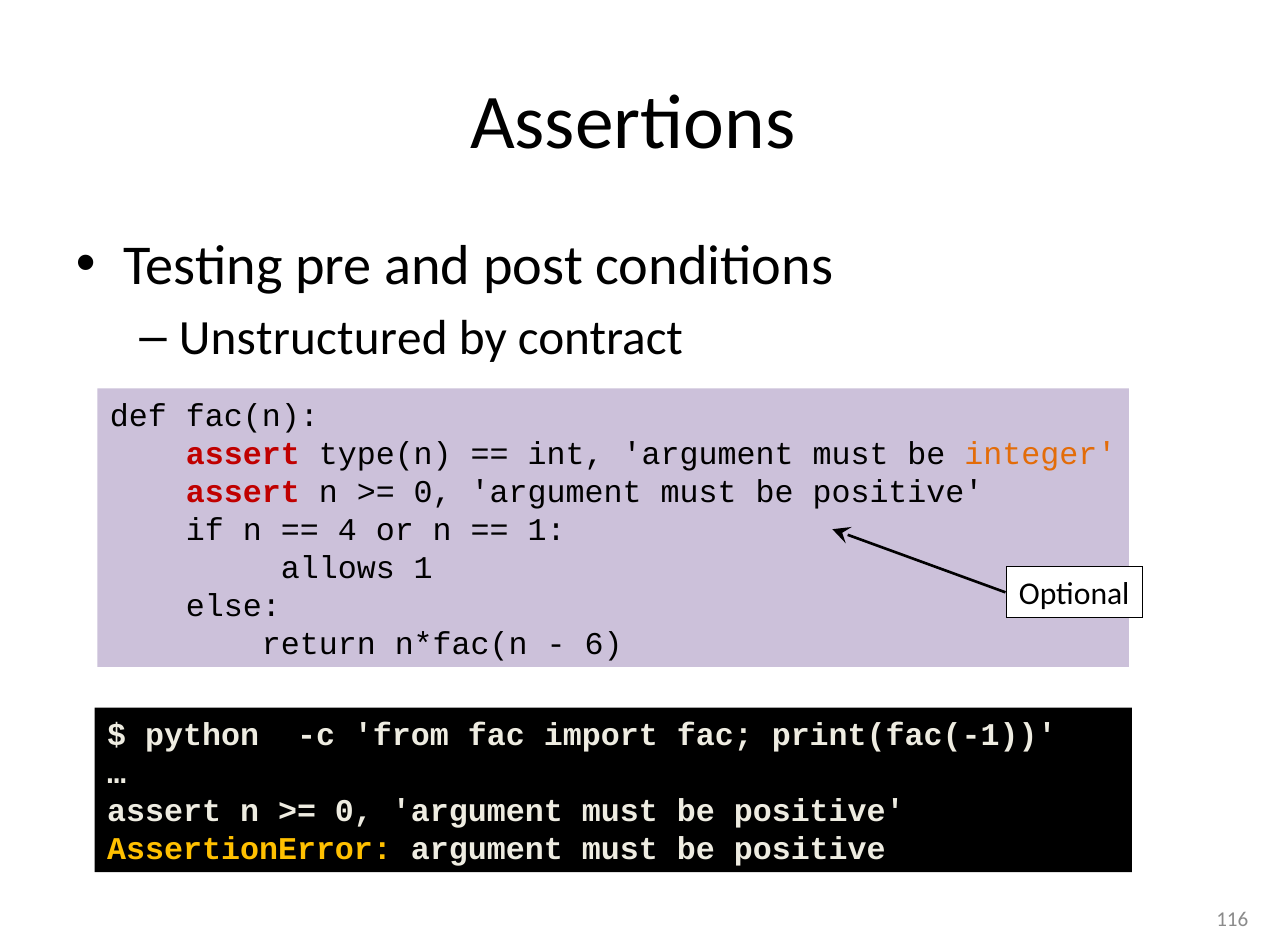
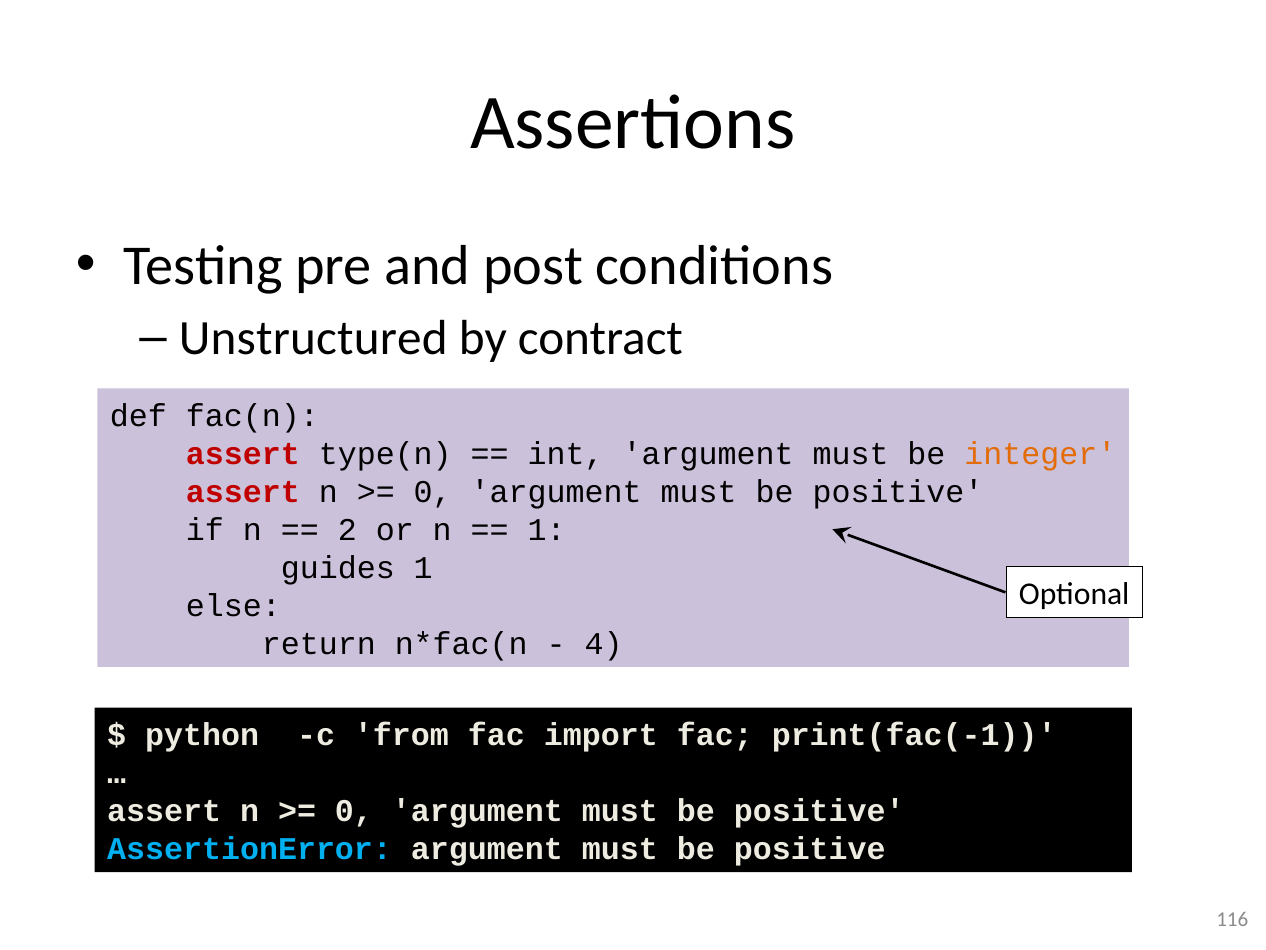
4: 4 -> 2 (347, 530)
allows: allows -> guides (338, 568)
6: 6 -> 4 (604, 644)
AssertionError colour: yellow -> light blue (250, 849)
